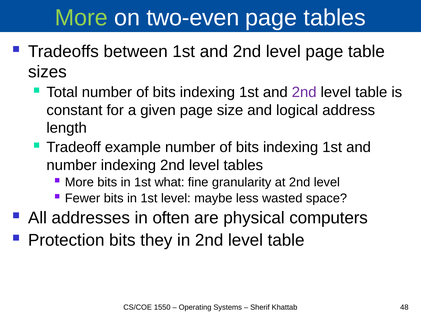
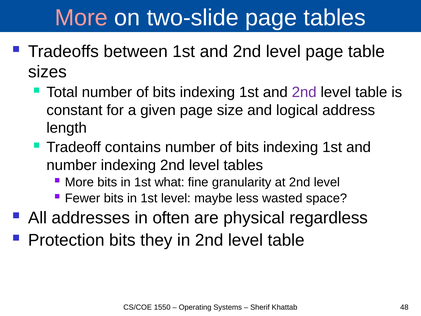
More colour: light green -> pink (81, 18)
two-even: two-even -> two-slide (193, 18)
example: example -> contains (133, 147)
computers: computers -> regardless (329, 218)
